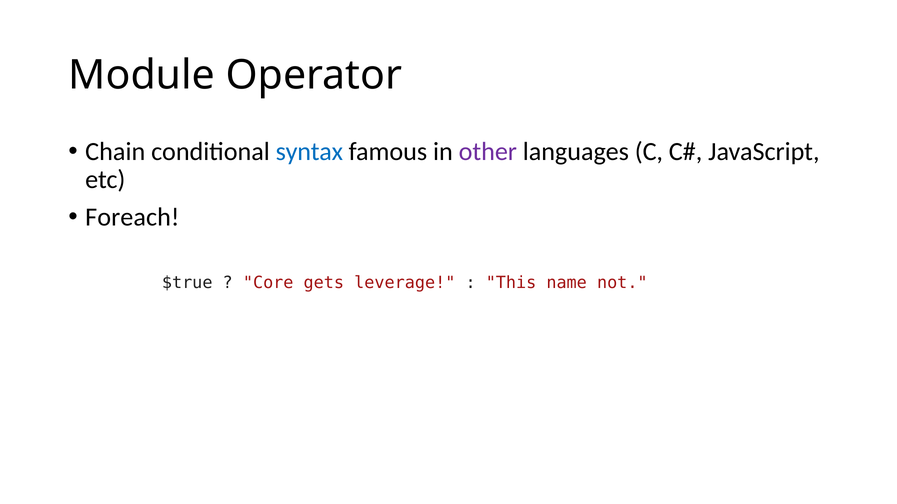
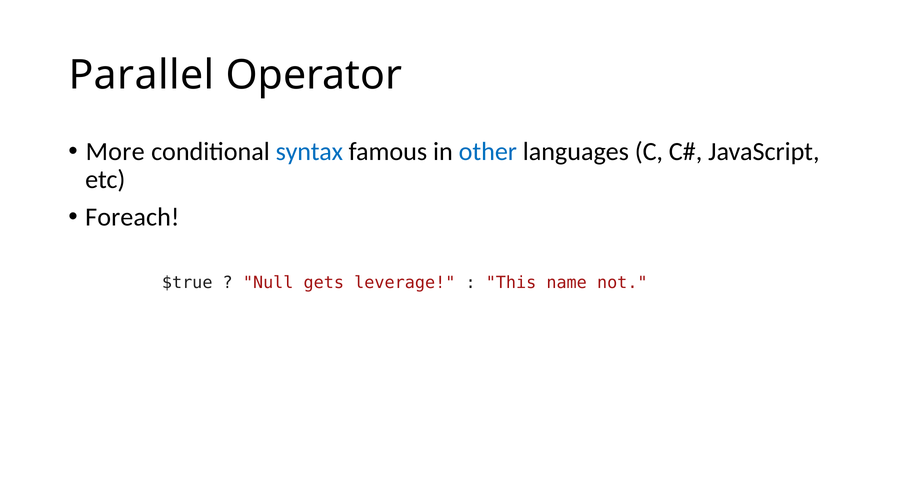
Module: Module -> Parallel (141, 75)
Chain: Chain -> More (115, 152)
other colour: purple -> blue (488, 152)
Core: Core -> Null (268, 283)
